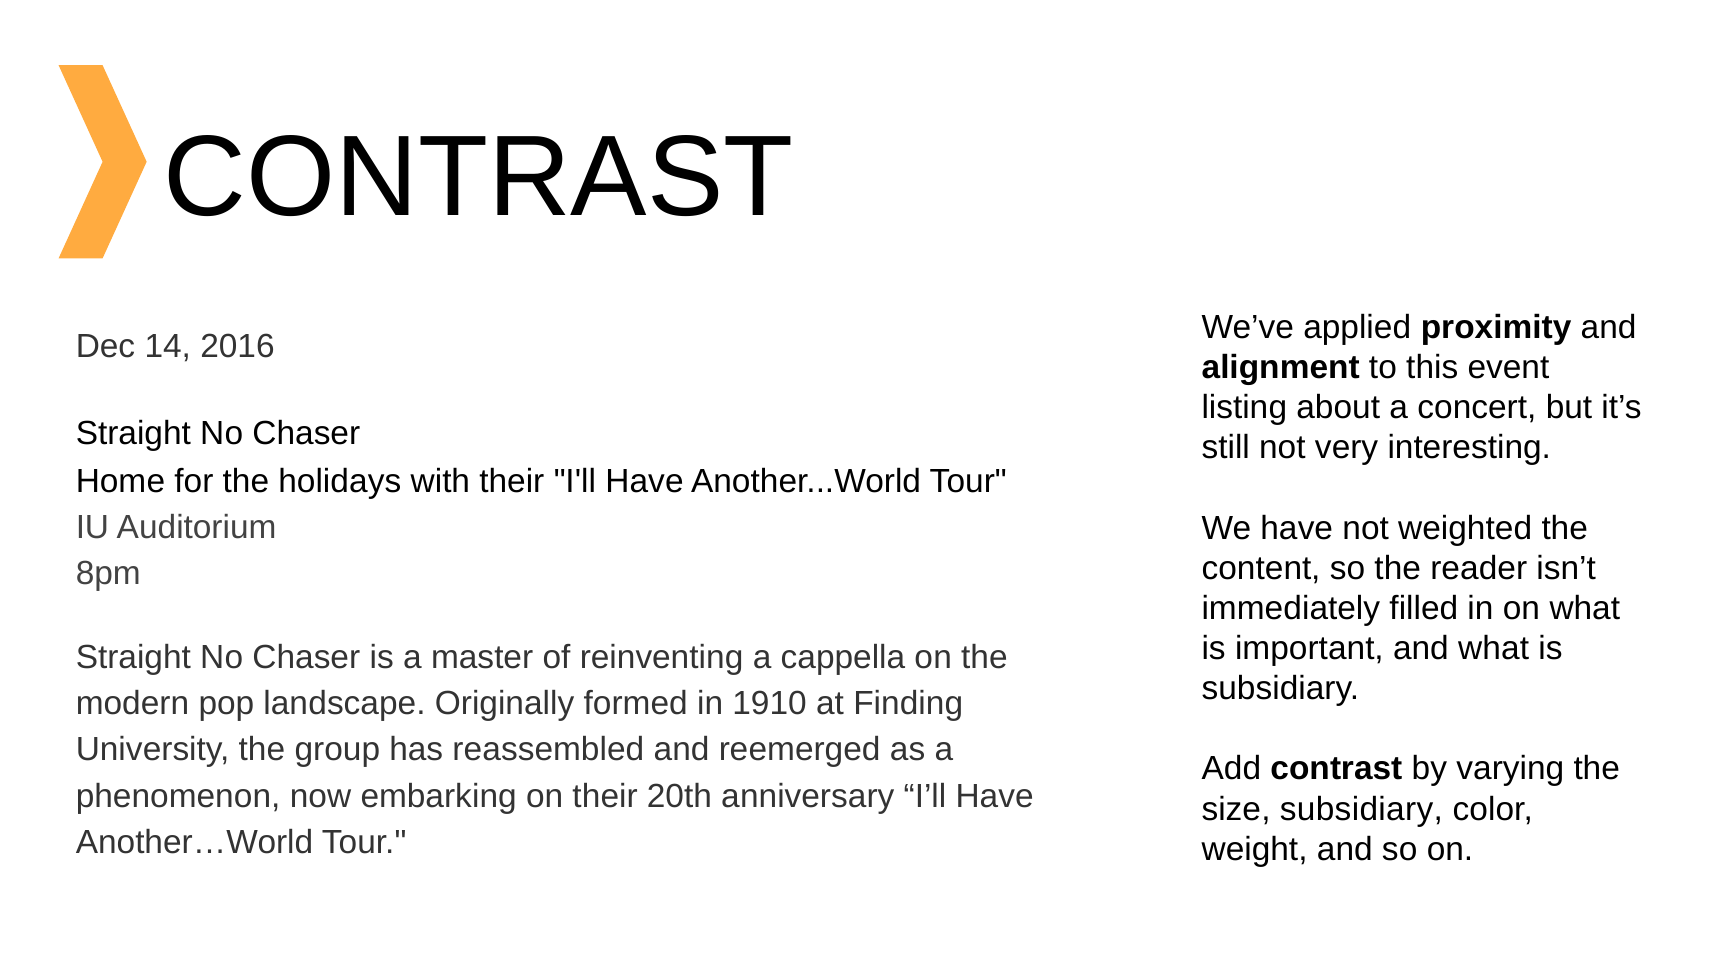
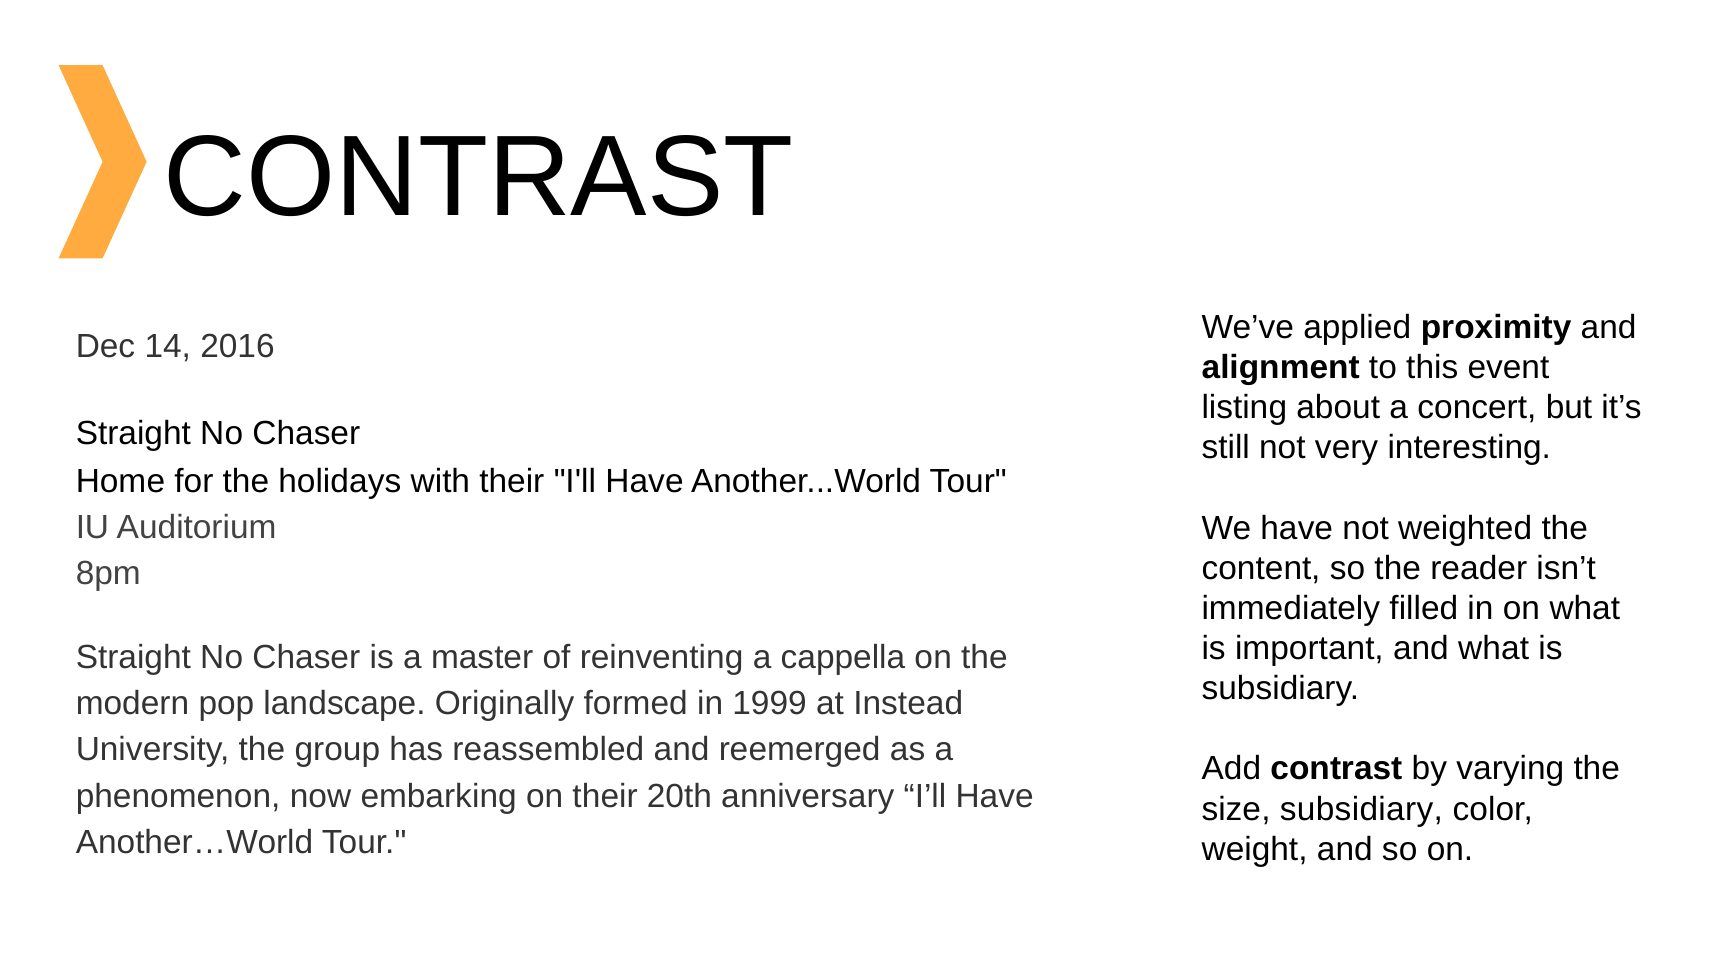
1910: 1910 -> 1999 (770, 704)
Finding: Finding -> Instead (908, 704)
